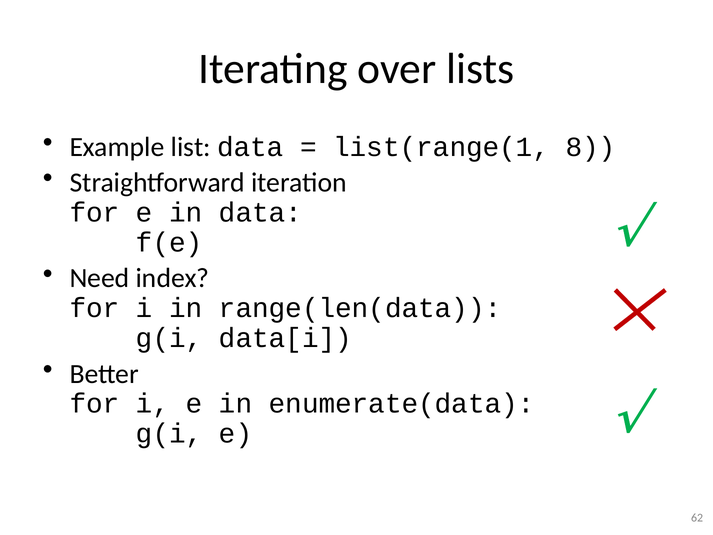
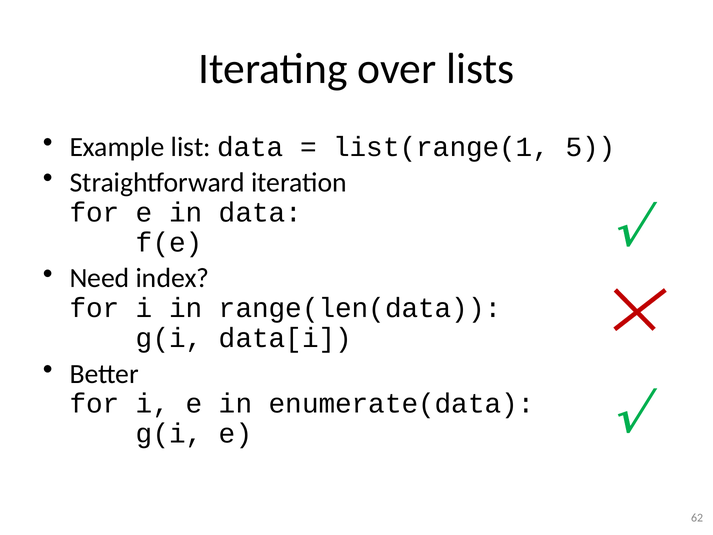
8: 8 -> 5 (591, 147)
